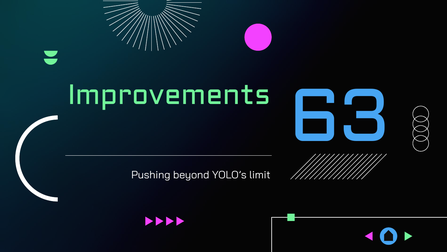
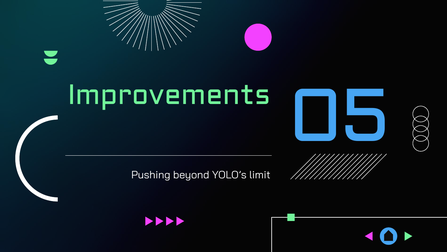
63: 63 -> 05 (339, 116)
